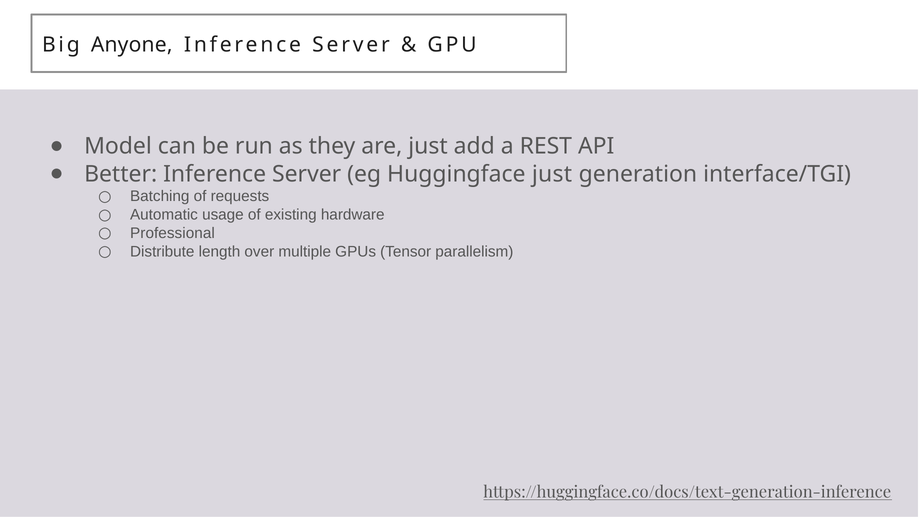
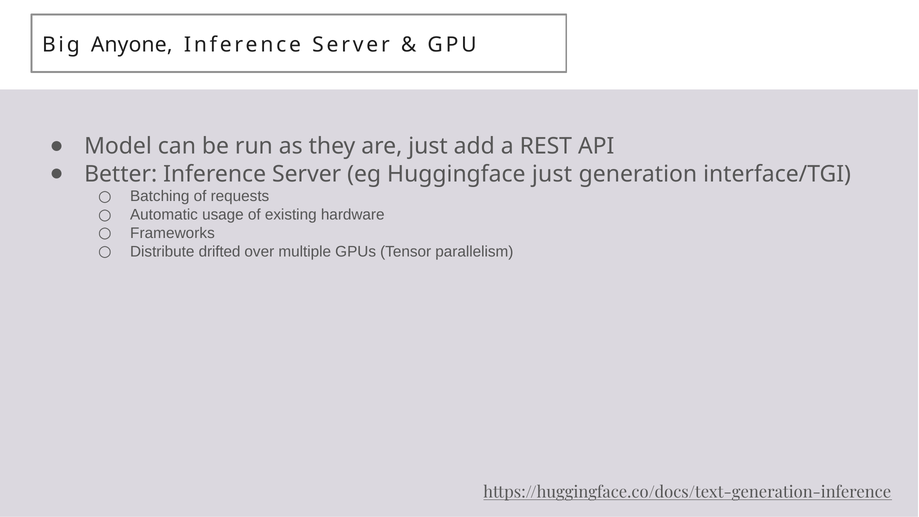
Professional: Professional -> Frameworks (172, 233)
length: length -> drifted (220, 251)
